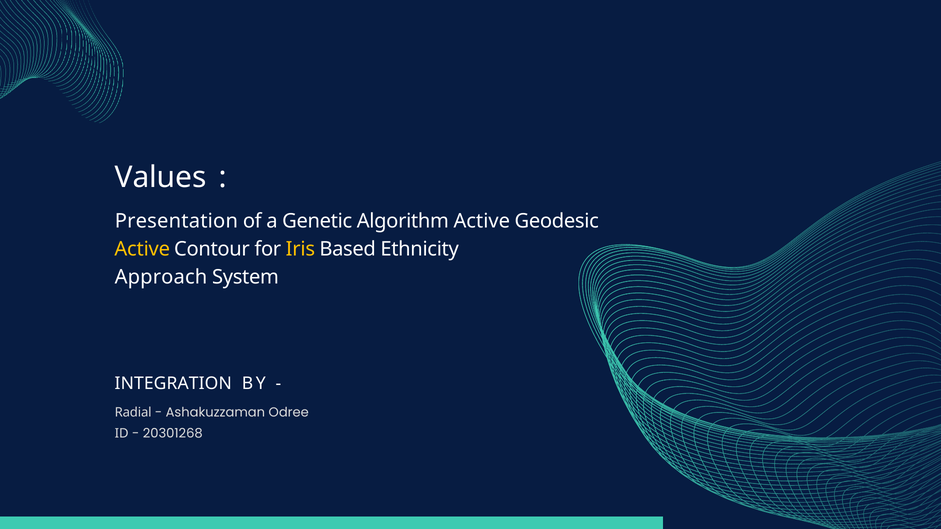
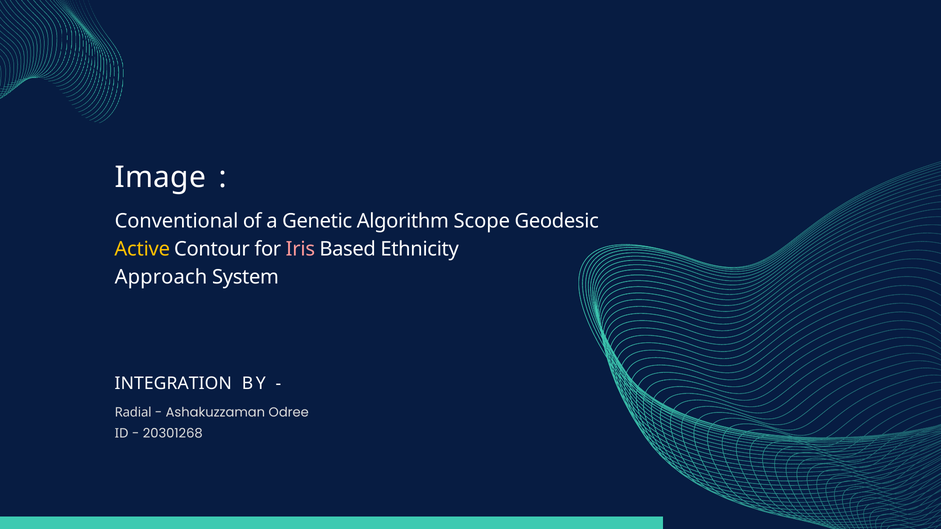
Values: Values -> Image (160, 177)
Presentation: Presentation -> Conventional (177, 221)
Algorithm Active: Active -> Scope (482, 221)
Iris colour: yellow -> pink (300, 249)
